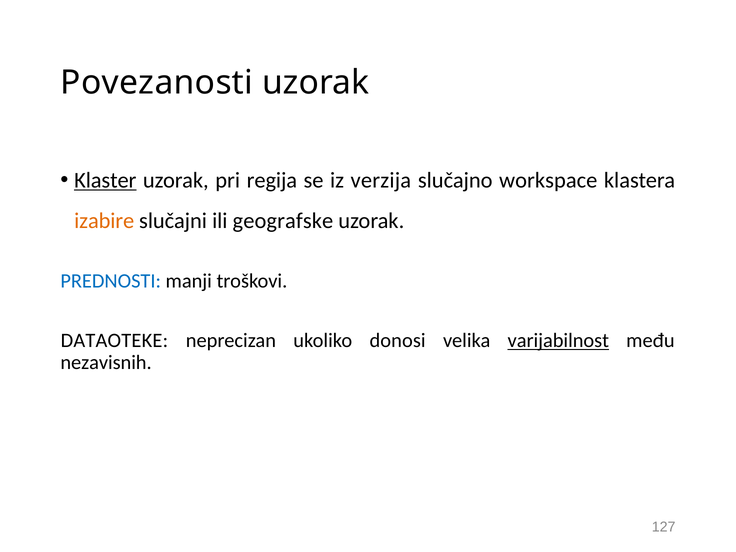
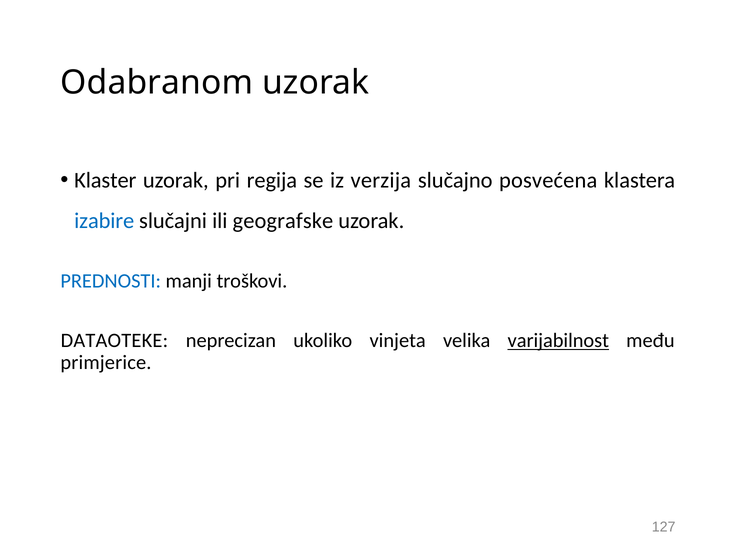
Povezanosti: Povezanosti -> Odabranom (157, 83)
Klaster underline: present -> none (105, 180)
workspace: workspace -> posvećena (548, 180)
izabire colour: orange -> blue (104, 221)
donosi: donosi -> vinjeta (398, 341)
nezavisnih: nezavisnih -> primjerice (106, 363)
